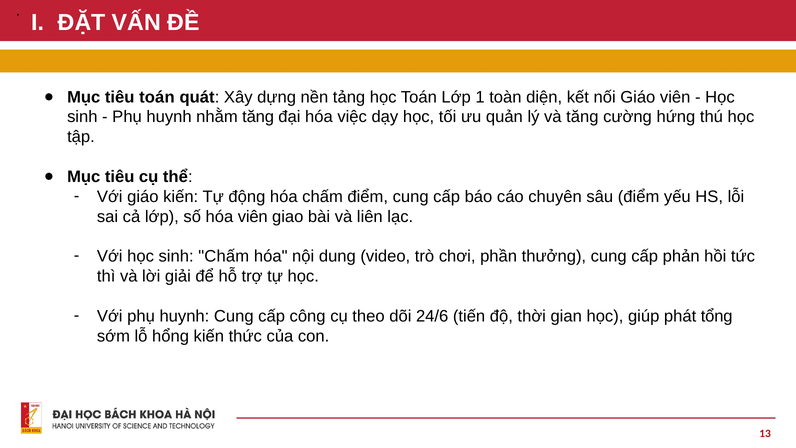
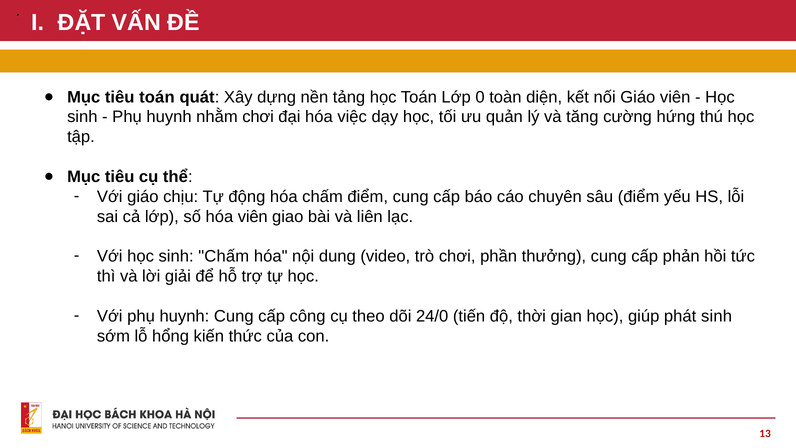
1: 1 -> 0 (480, 97)
nhằm tăng: tăng -> chơi (258, 117)
giáo kiến: kiến -> chịu (181, 197)
24/6: 24/6 -> 24/0 (432, 316)
phát tổng: tổng -> sinh (717, 316)
